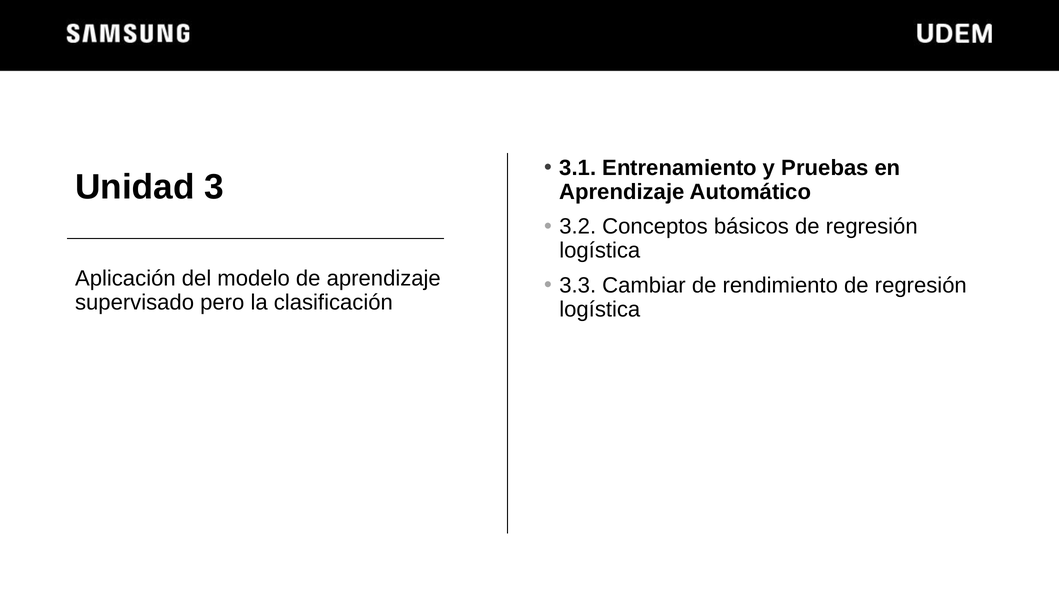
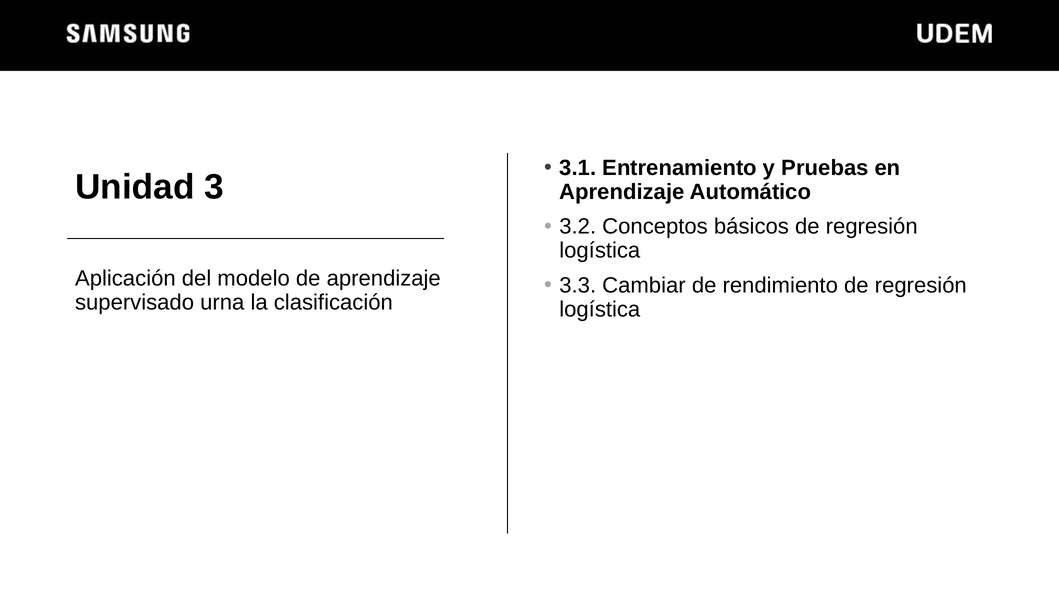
pero: pero -> urna (222, 302)
